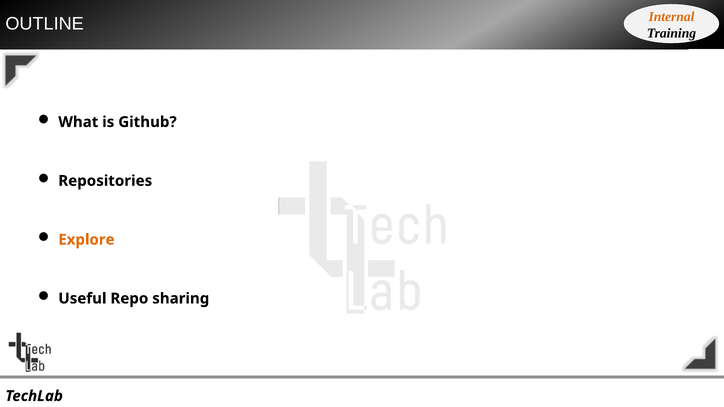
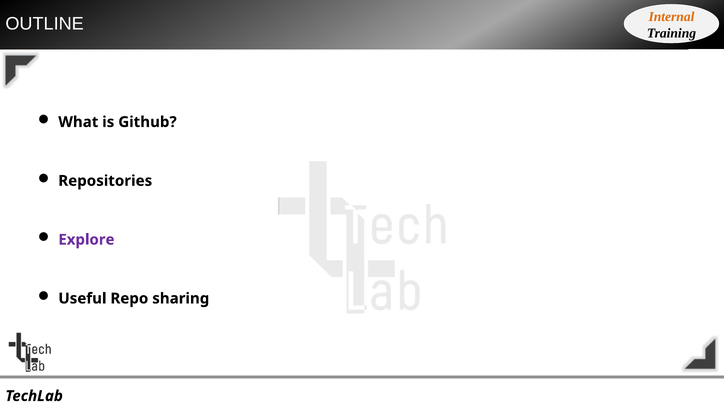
Explore colour: orange -> purple (86, 240)
